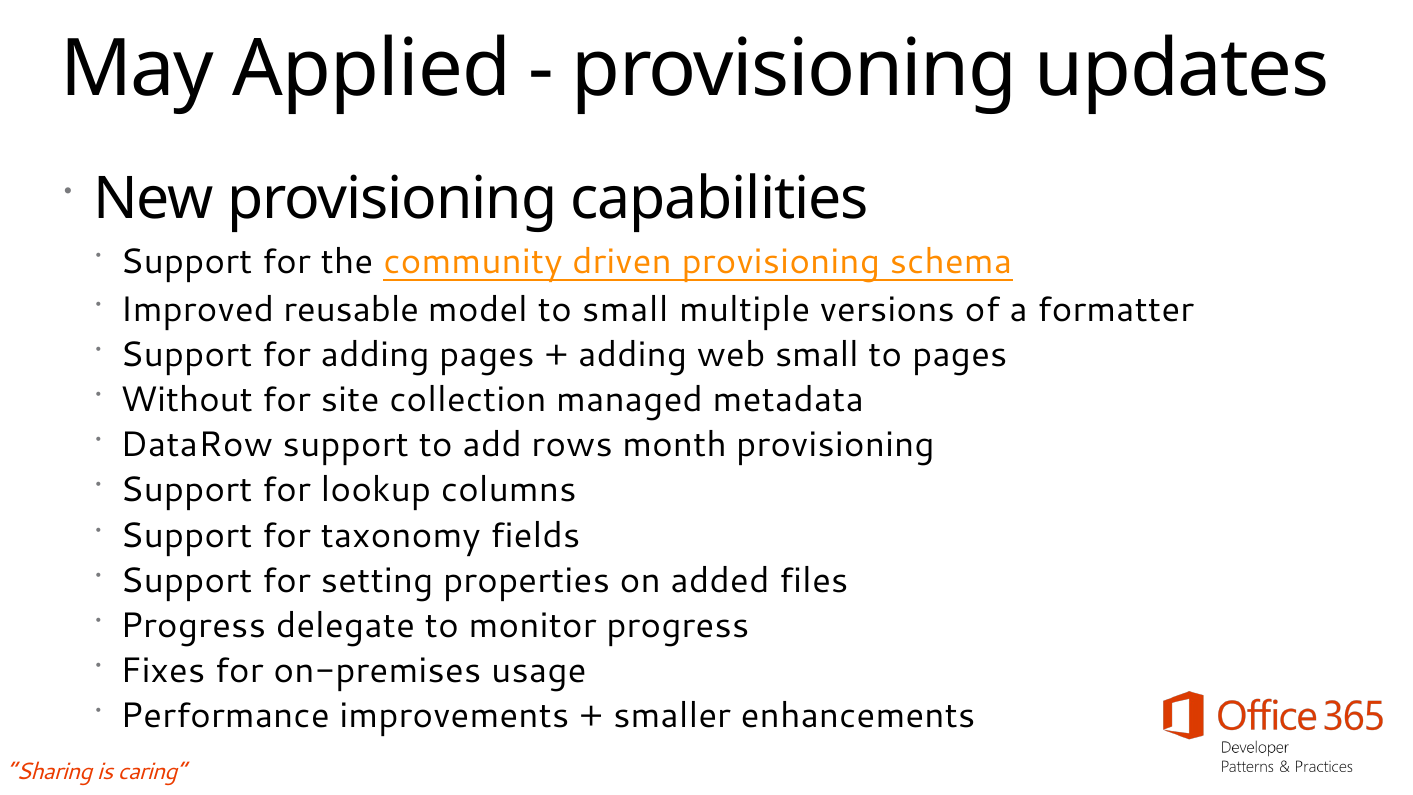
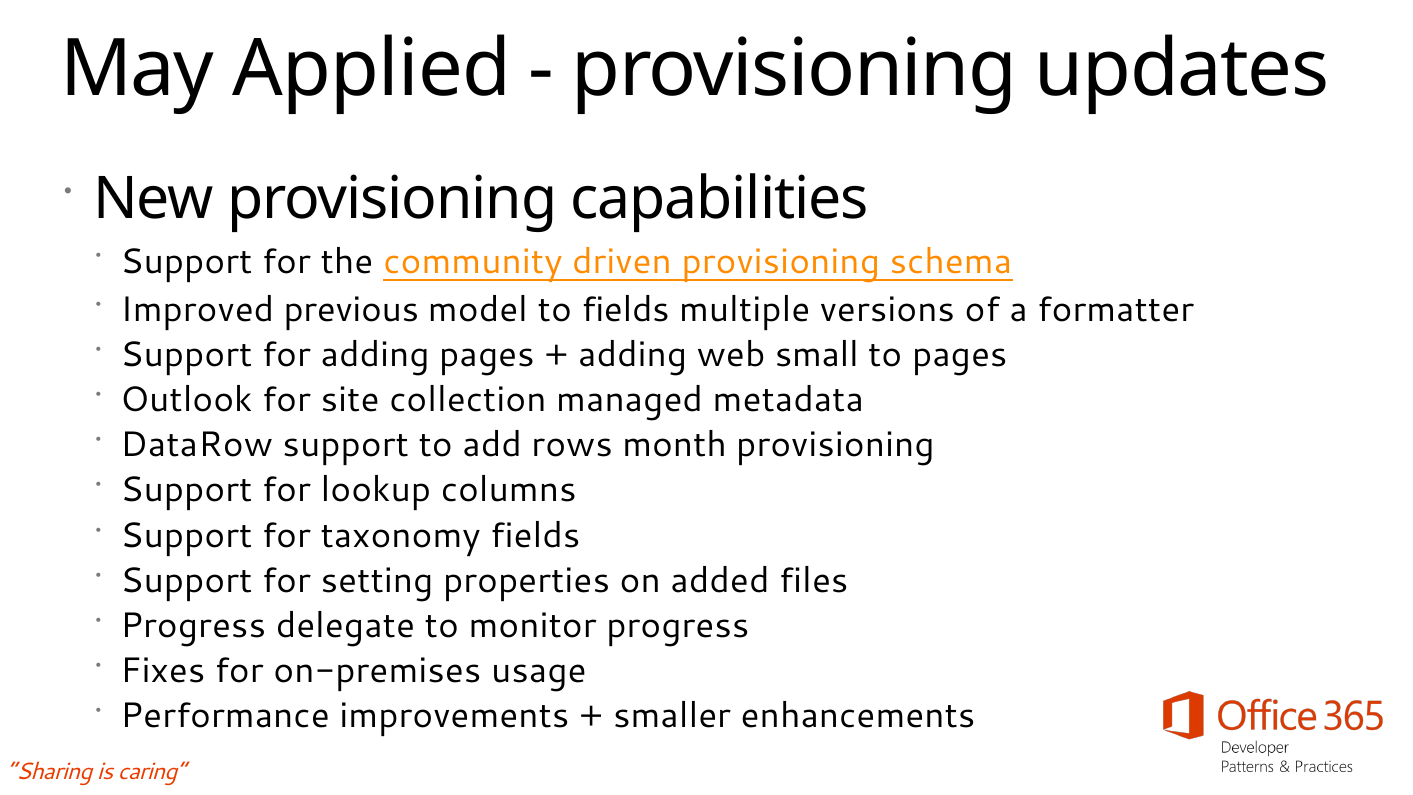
reusable: reusable -> previous (351, 309)
to small: small -> fields (626, 309)
Without: Without -> Outlook (186, 400)
